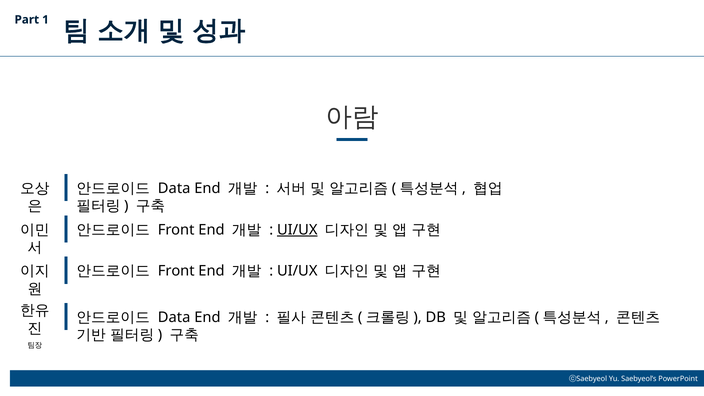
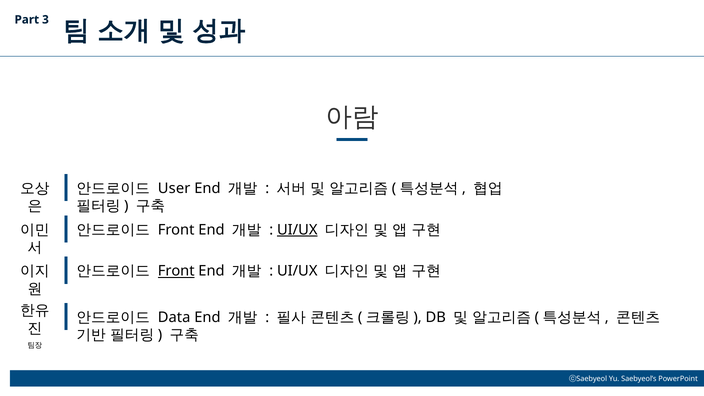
1: 1 -> 3 (46, 20)
Data: Data -> User (174, 188)
Front underline: none -> present (176, 271)
